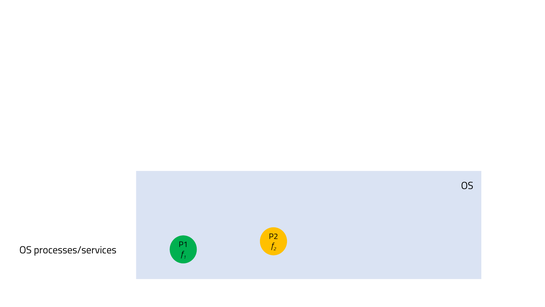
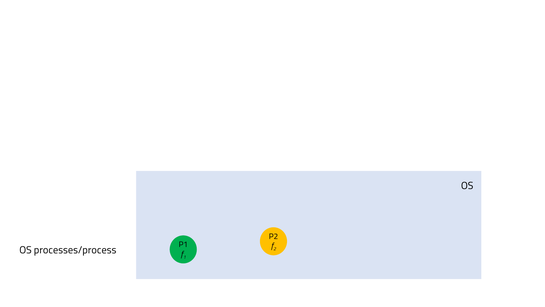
processes/services: processes/services -> processes/process (75, 250)
